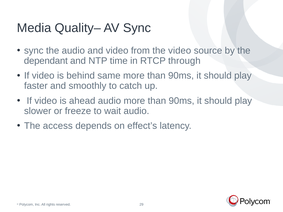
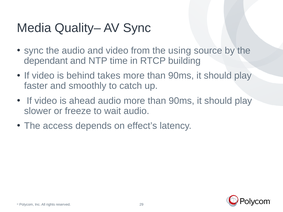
the video: video -> using (180, 51)
through: through -> building (184, 61)
same: same -> takes (109, 76)
